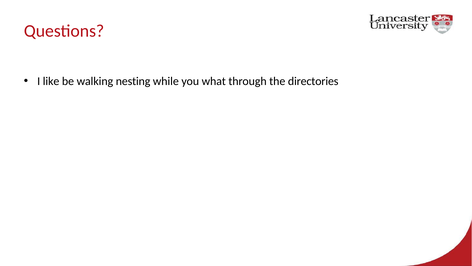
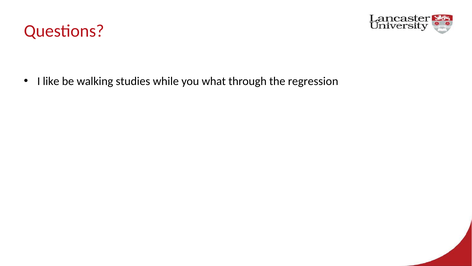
nesting: nesting -> studies (133, 81)
directories: directories -> regression (313, 81)
